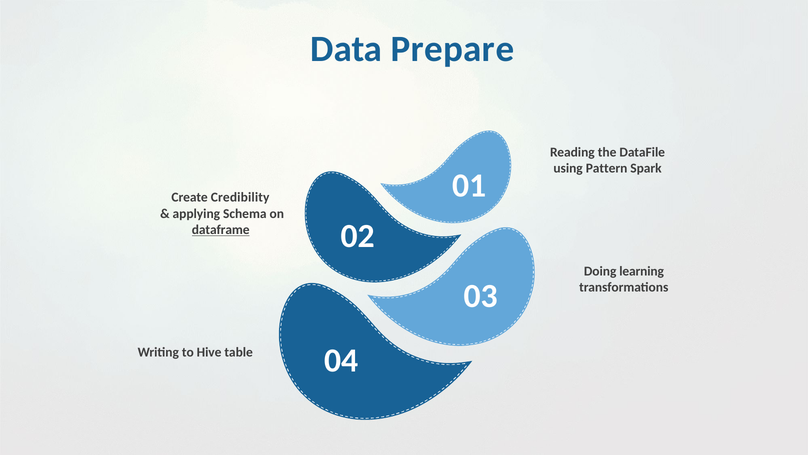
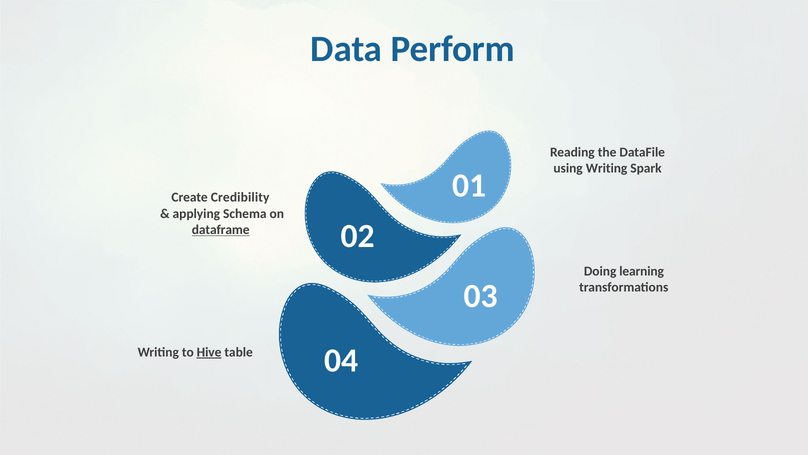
Prepare: Prepare -> Perform (453, 49)
using Pattern: Pattern -> Writing (607, 168)
Hive underline: none -> present (209, 352)
